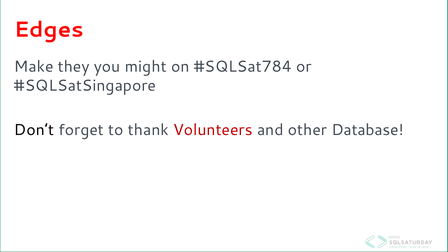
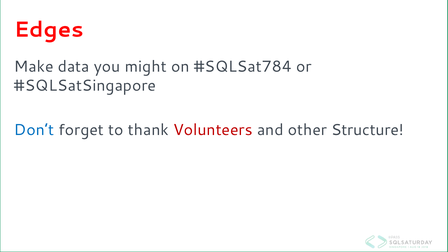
they: they -> data (74, 67)
Don’t colour: black -> blue (34, 130)
Database: Database -> Structure (368, 130)
